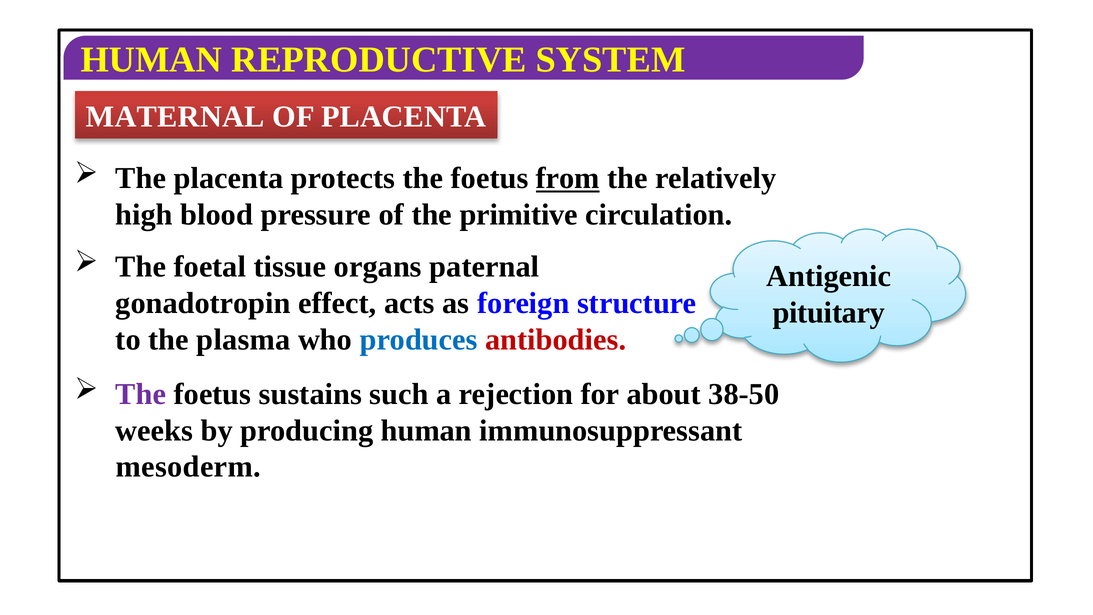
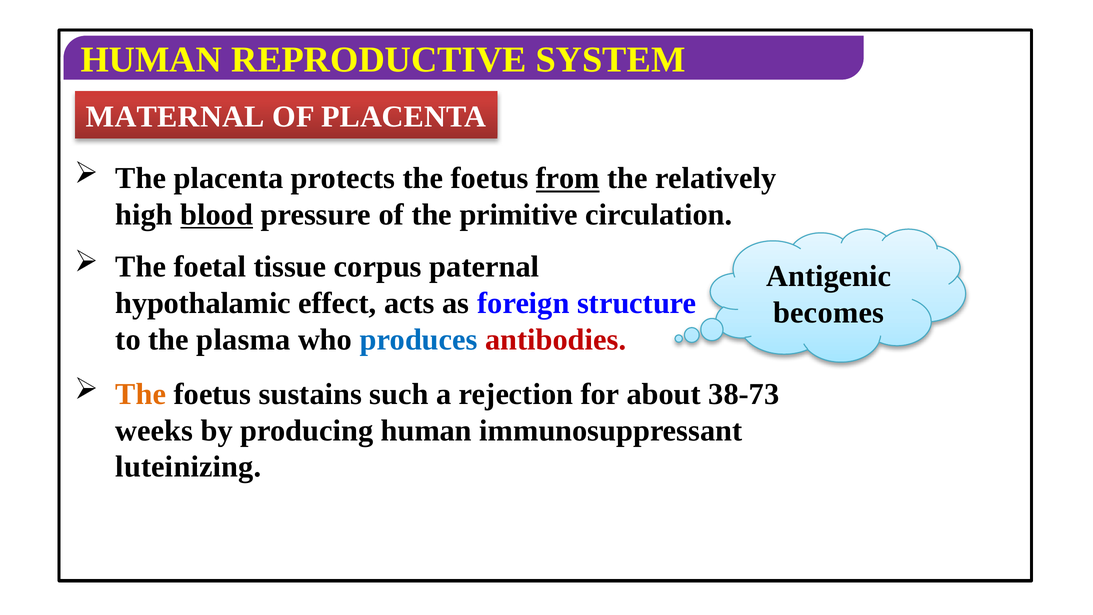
blood underline: none -> present (217, 215)
organs: organs -> corpus (378, 267)
gonadotropin: gonadotropin -> hypothalamic (203, 303)
pituitary: pituitary -> becomes (829, 312)
The colour: purple -> orange (141, 394)
38-50: 38-50 -> 38-73 (744, 394)
mesoderm: mesoderm -> luteinizing (188, 467)
